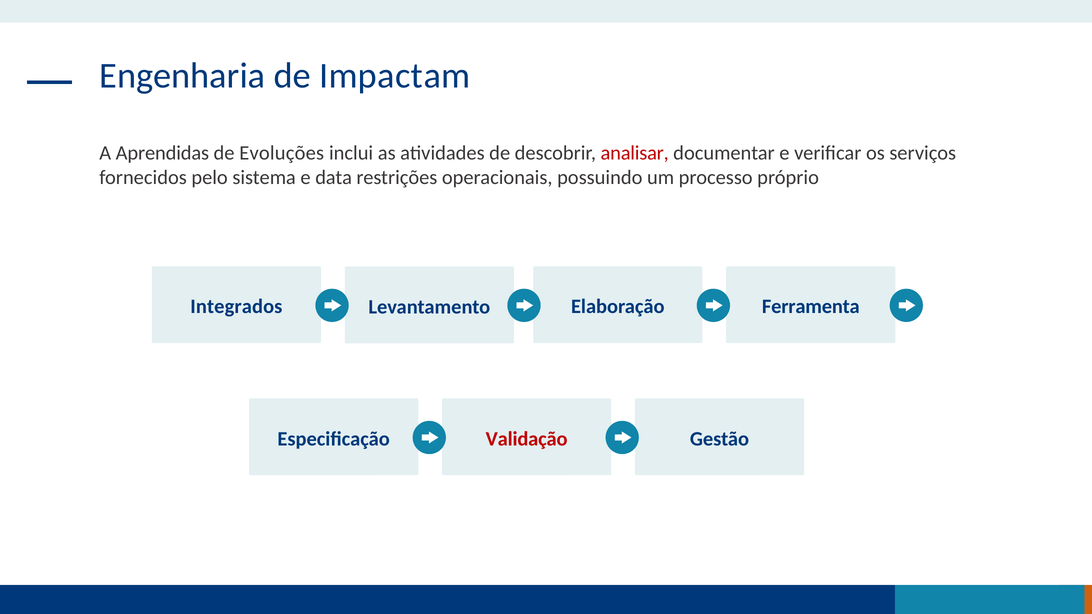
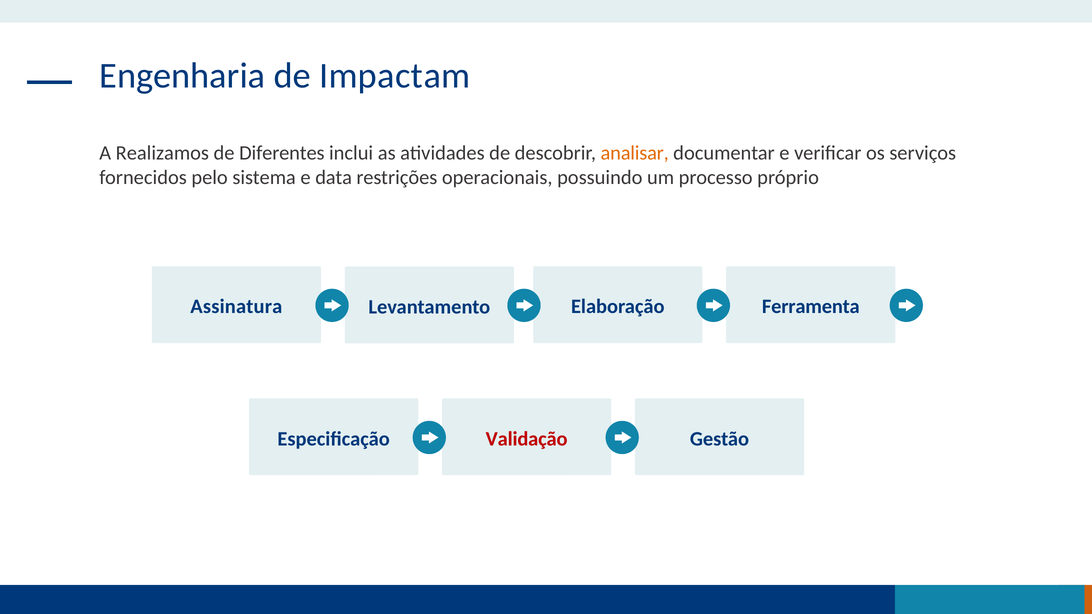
Aprendidas: Aprendidas -> Realizamos (162, 153)
Evoluções: Evoluções -> Diferentes (282, 153)
analisar colour: red -> orange (635, 153)
Integrados: Integrados -> Assinatura (236, 307)
